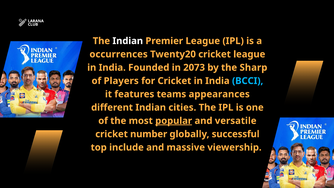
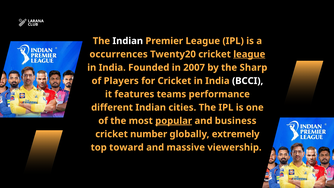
league underline: none -> present (249, 54)
2073: 2073 -> 2007 (194, 68)
BCCI colour: light blue -> white (248, 81)
appearances: appearances -> performance (219, 94)
versatile: versatile -> business (236, 121)
successful: successful -> extremely (236, 134)
include: include -> toward (126, 147)
